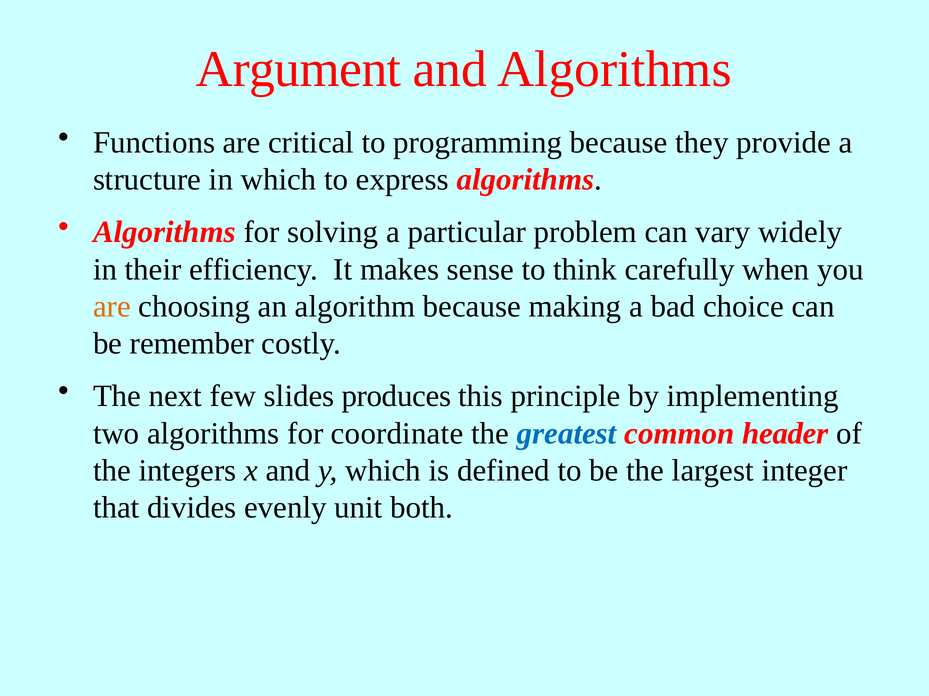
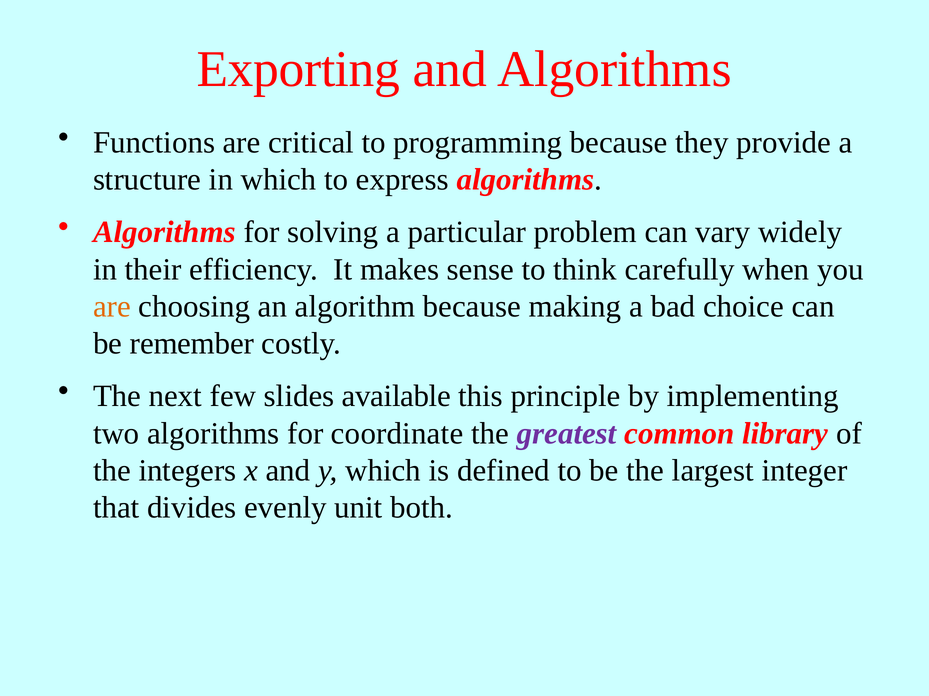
Argument: Argument -> Exporting (298, 69)
produces: produces -> available (396, 397)
greatest colour: blue -> purple (567, 434)
header: header -> library (785, 434)
